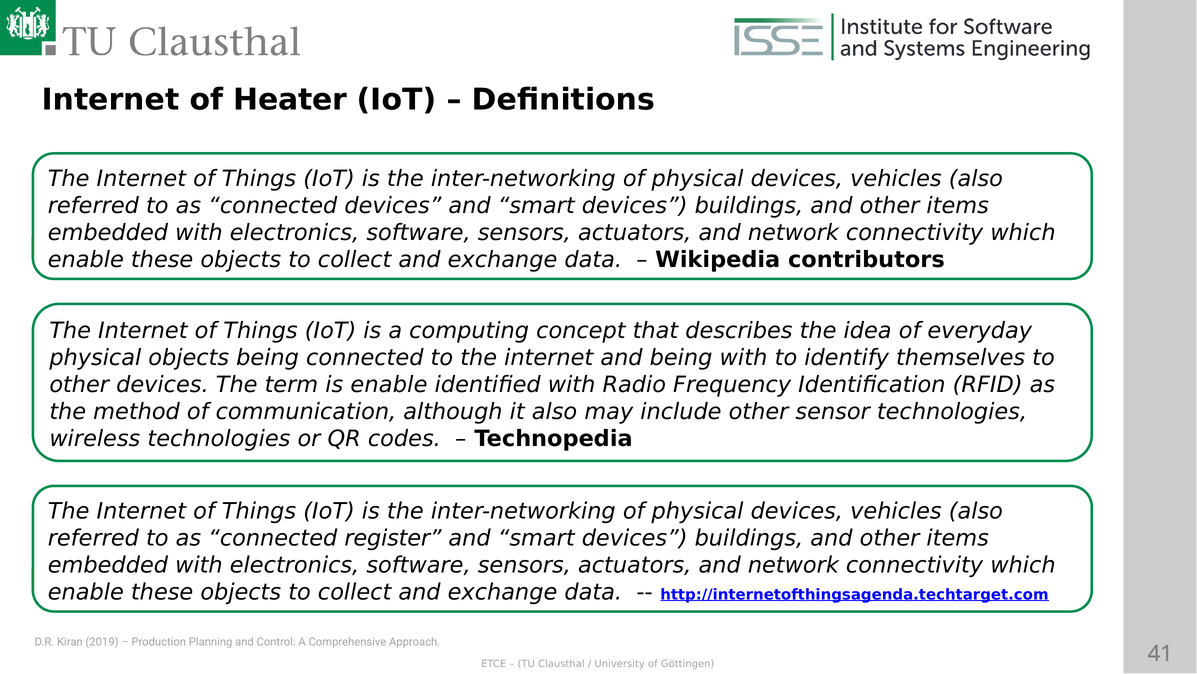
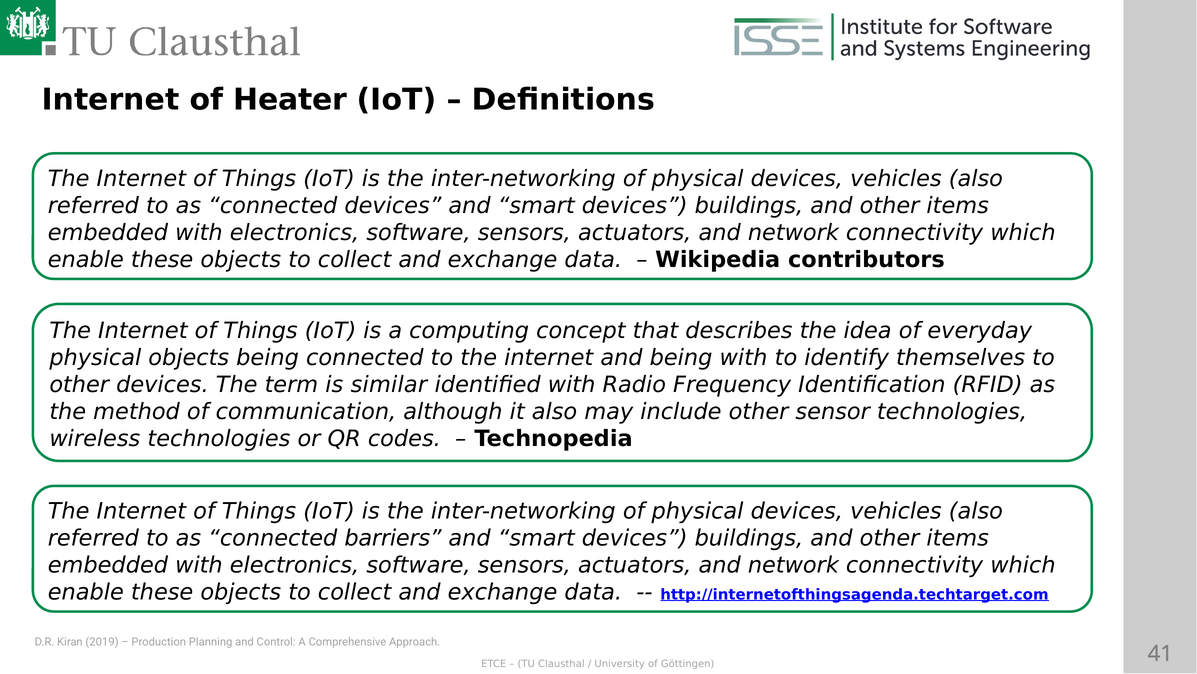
is enable: enable -> similar (389, 385)
register: register -> barriers (393, 538)
